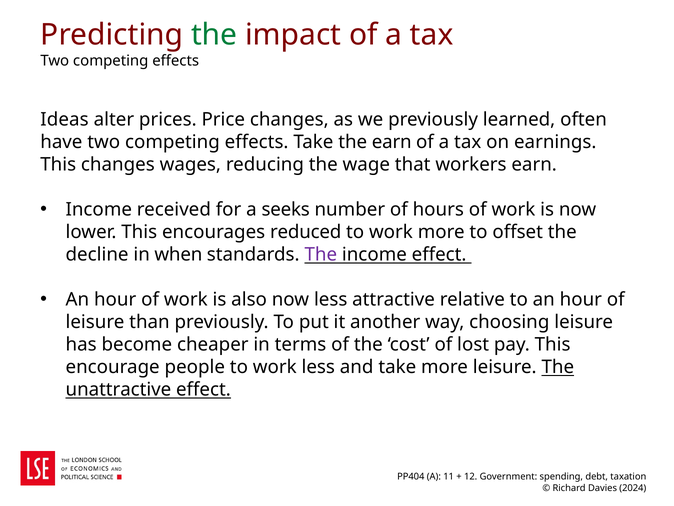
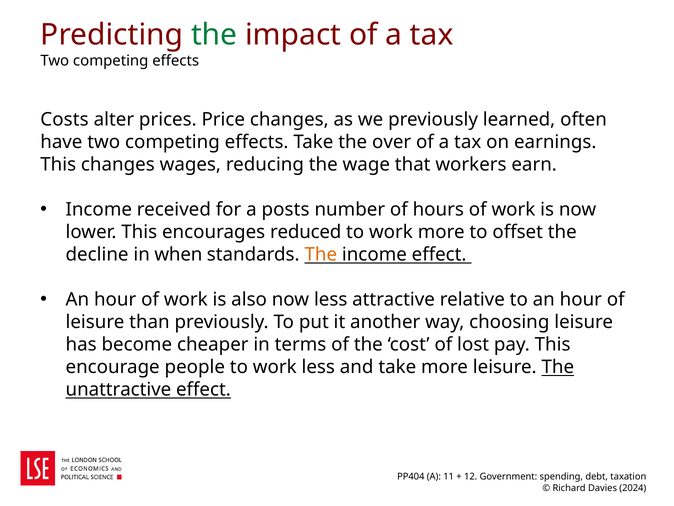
Ideas: Ideas -> Costs (64, 119)
the earn: earn -> over (392, 142)
seeks: seeks -> posts (286, 209)
The colour: purple -> orange (321, 254)
